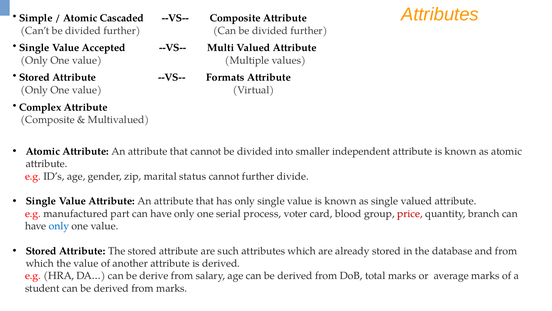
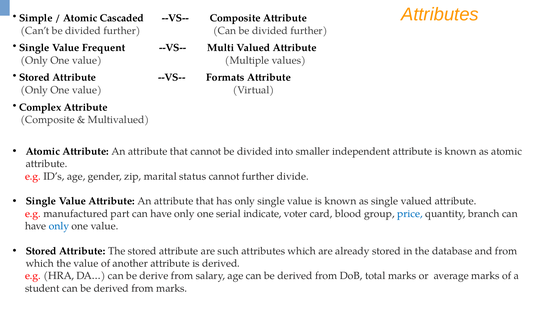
Accepted: Accepted -> Frequent (104, 48)
process: process -> indicate (262, 213)
price colour: red -> blue (410, 213)
